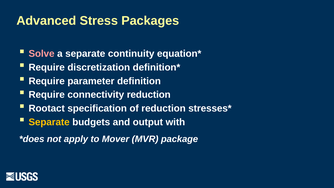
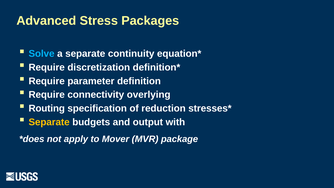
Solve colour: pink -> light blue (42, 54)
connectivity reduction: reduction -> overlying (149, 95)
Rootact: Rootact -> Routing (47, 108)
